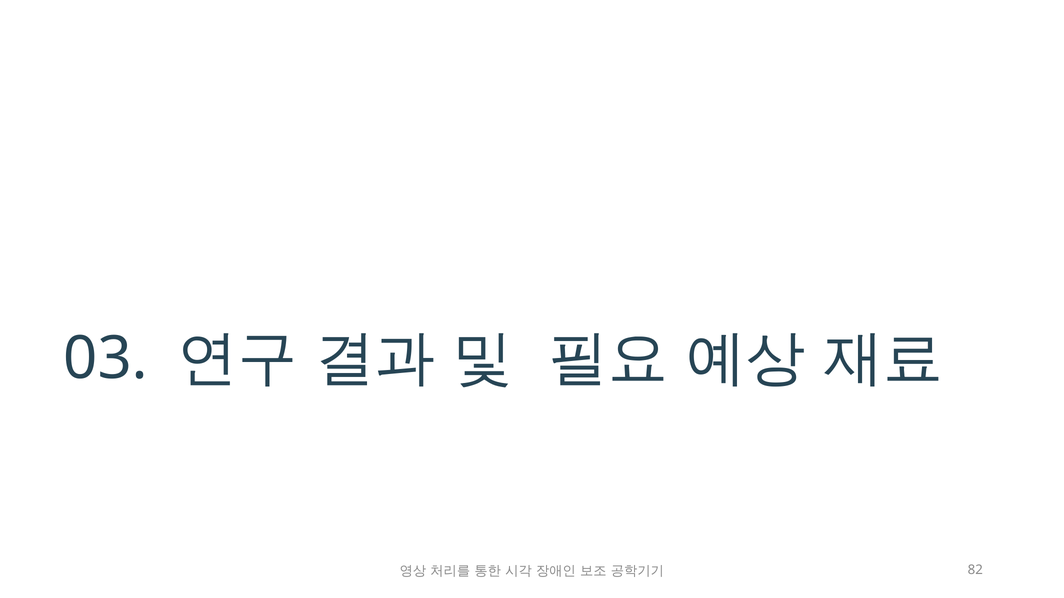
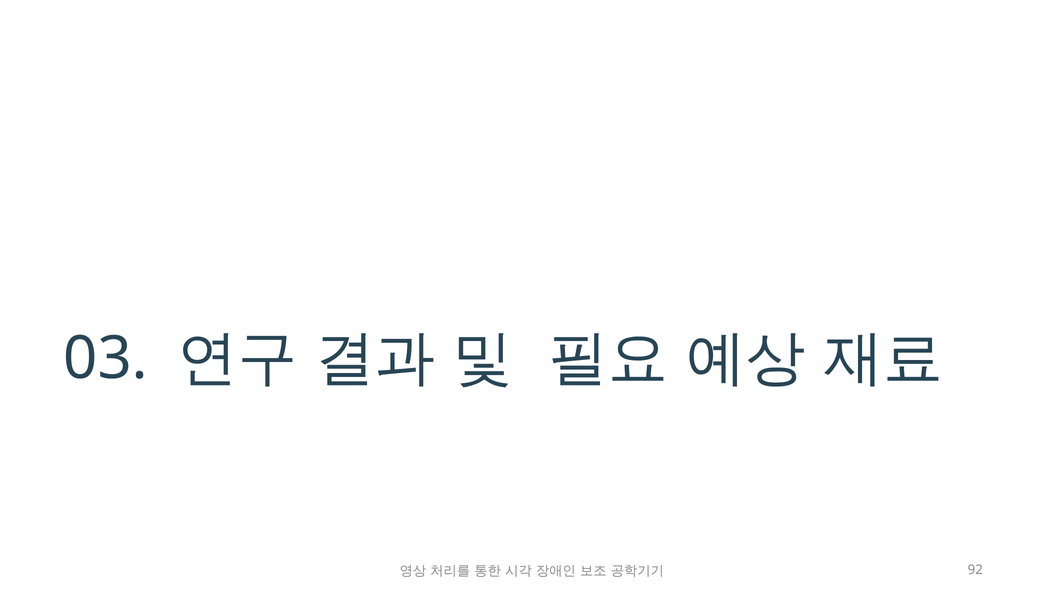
82: 82 -> 92 (975, 570)
